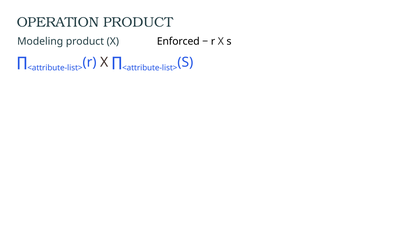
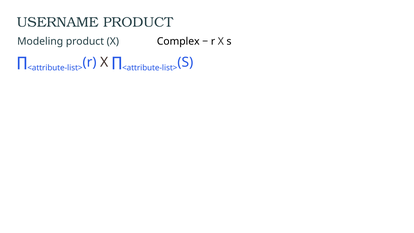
OPERATION: OPERATION -> USERNAME (58, 22)
Enforced: Enforced -> Complex (178, 41)
